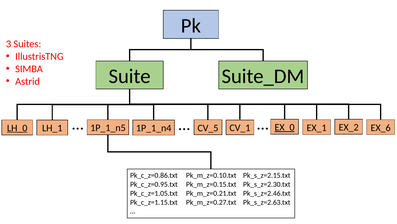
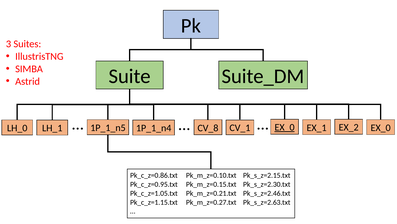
LH_0 underline: present -> none (17, 128)
CV_5: CV_5 -> CV_8 (208, 128)
EX_2 EX_6: EX_6 -> EX_0 (381, 127)
